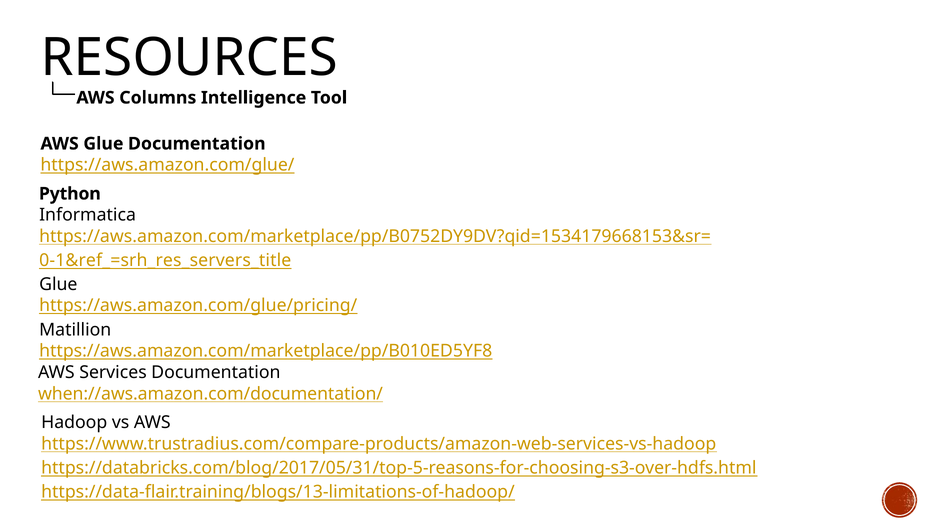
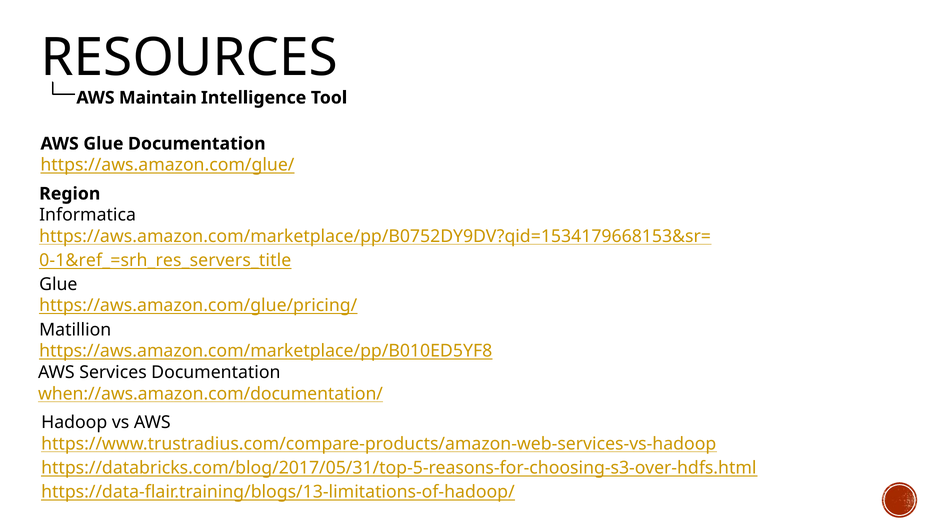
Columns: Columns -> Maintain (158, 98)
Python: Python -> Region (70, 194)
